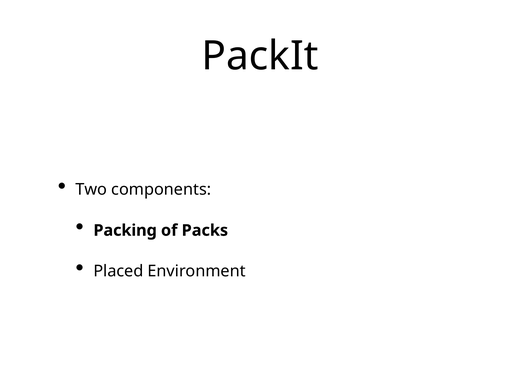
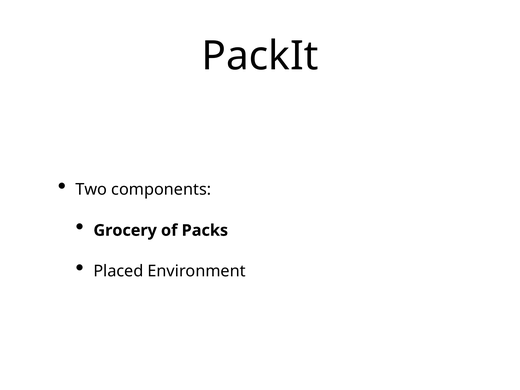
Packing: Packing -> Grocery (125, 230)
